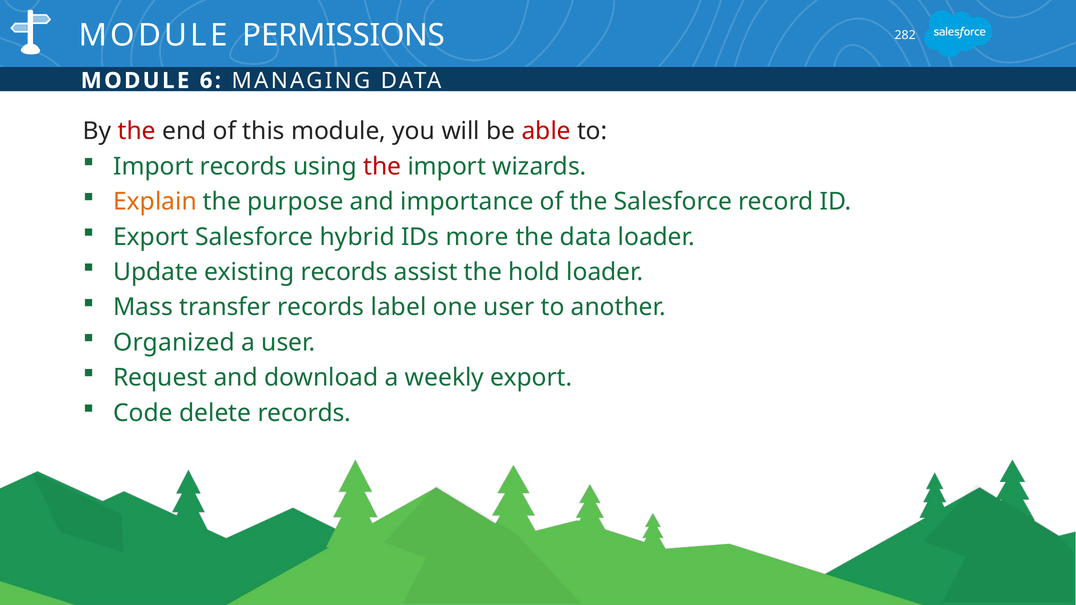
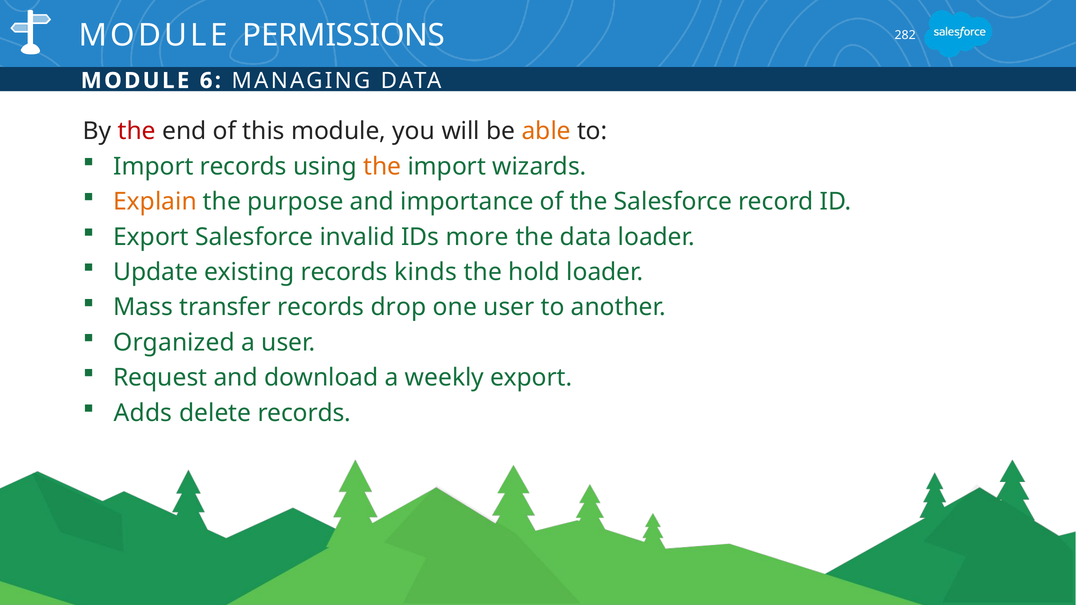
able colour: red -> orange (546, 131)
the colour: red -> orange (382, 167)
hybrid: hybrid -> invalid (357, 237)
assist: assist -> kinds (426, 272)
label: label -> drop (399, 307)
Code: Code -> Adds (143, 413)
